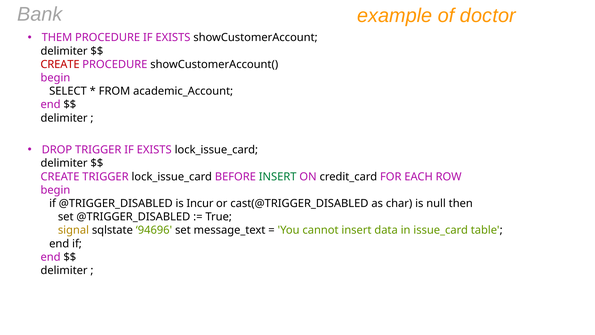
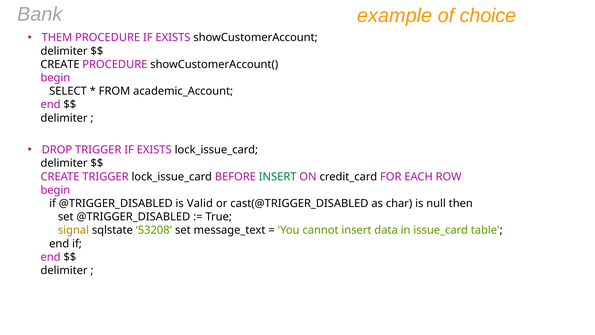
doctor: doctor -> choice (488, 15)
CREATE colour: red -> black (60, 64)
Incur: Incur -> Valid (200, 203)
94696: 94696 -> 53208 (154, 230)
